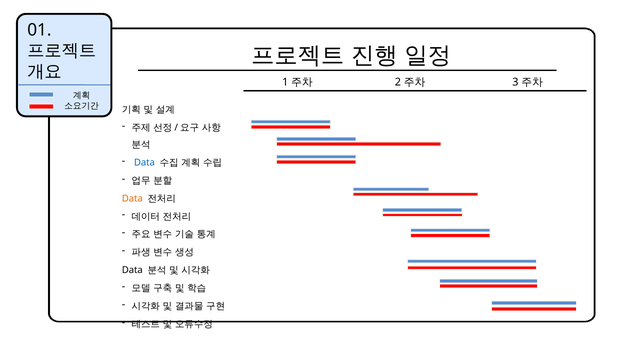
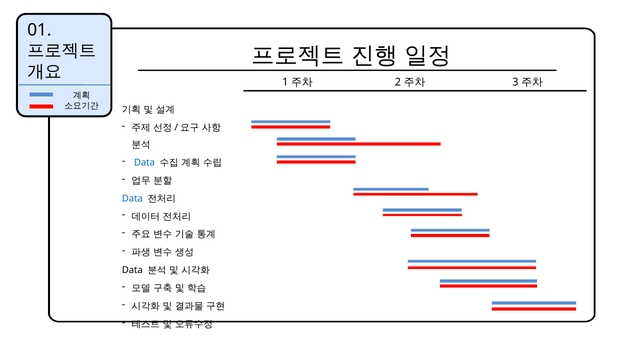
Data colour: orange -> blue (132, 198)
